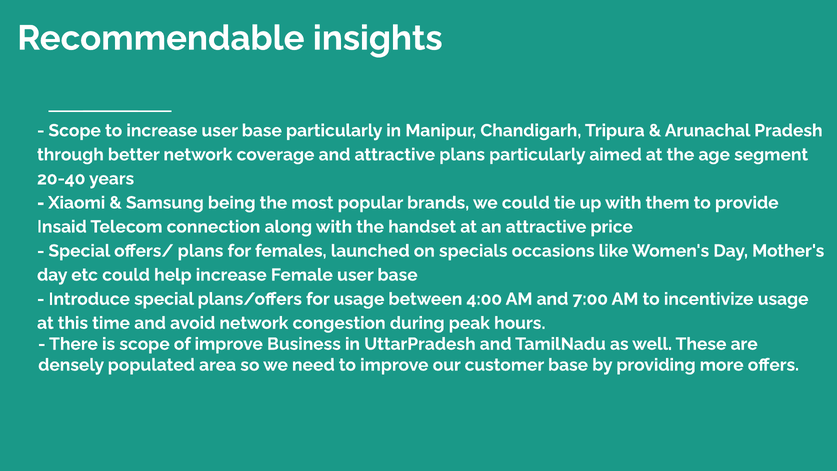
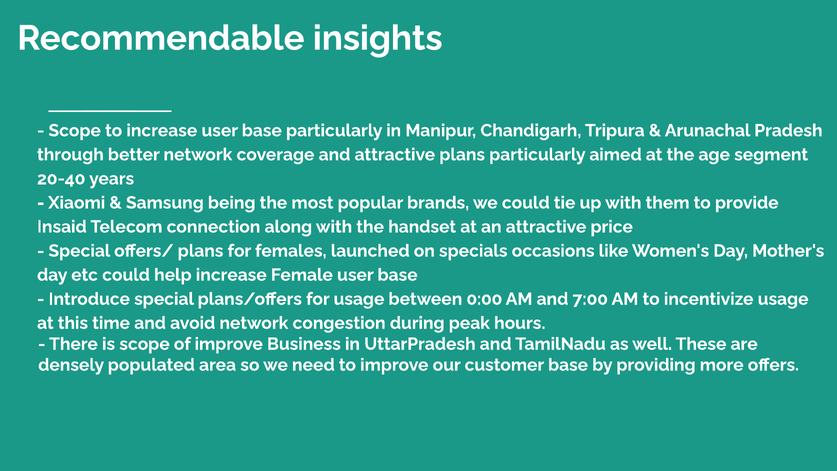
4:00: 4:00 -> 0:00 (484, 299)
